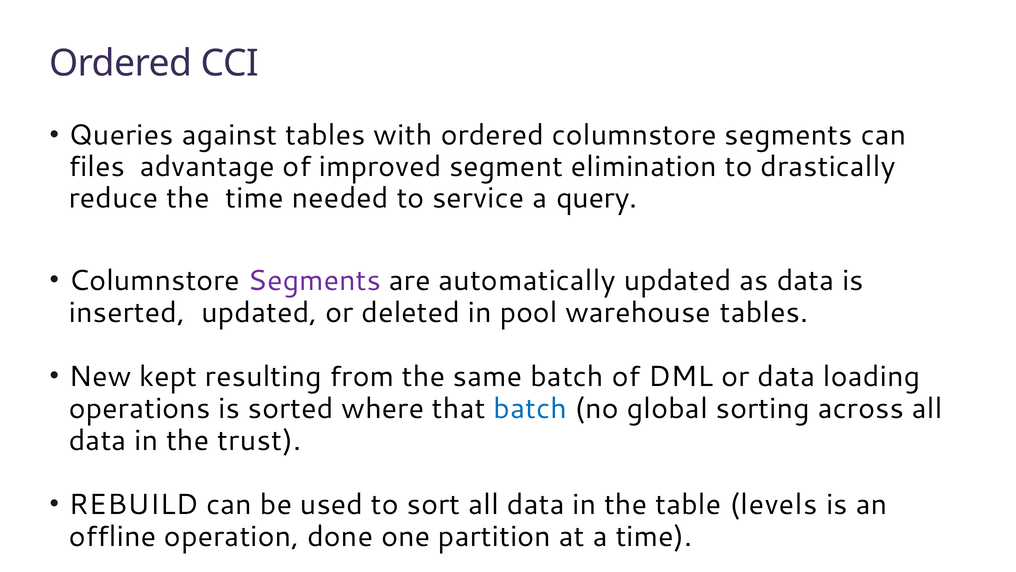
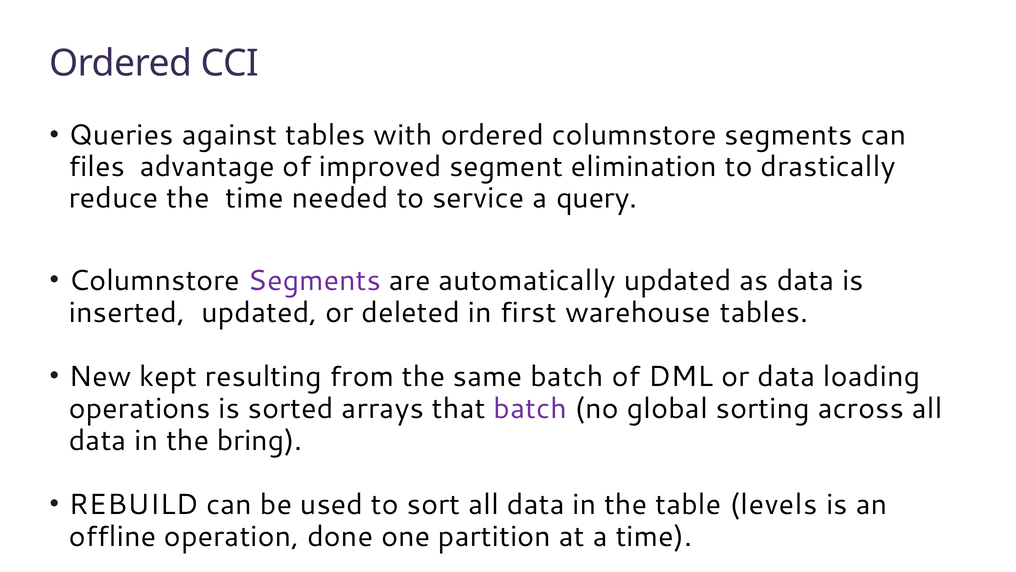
pool: pool -> first (528, 312)
where: where -> arrays (383, 408)
batch colour: blue -> purple (530, 408)
trust: trust -> bring (260, 440)
